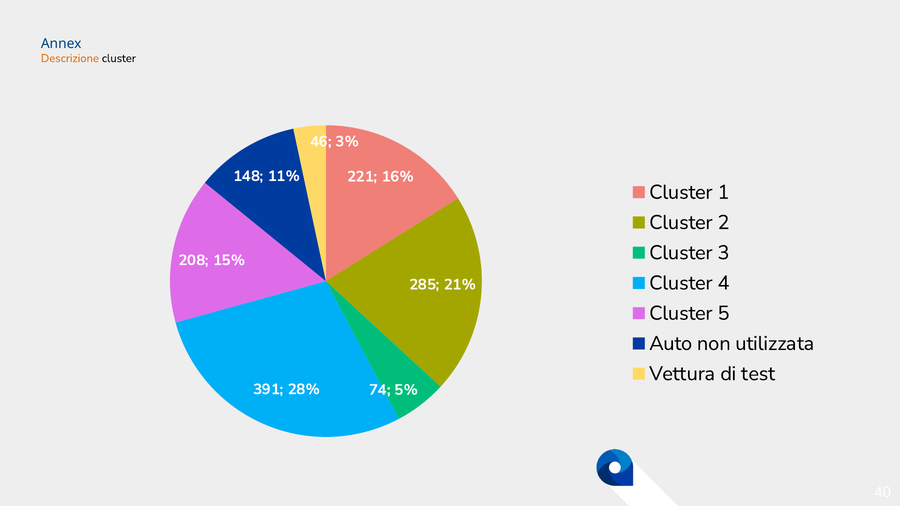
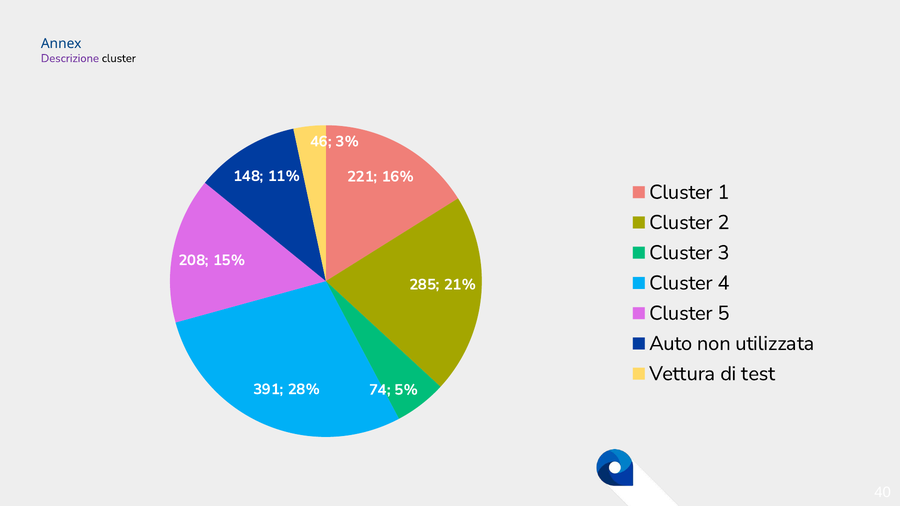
Descrizione colour: orange -> purple (70, 58)
